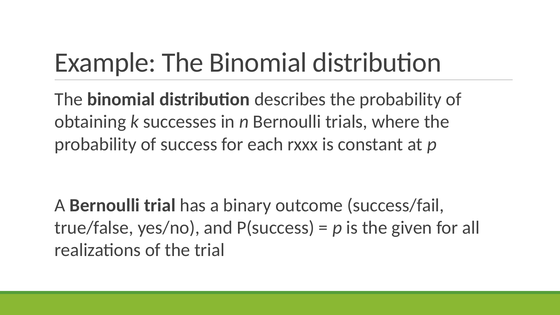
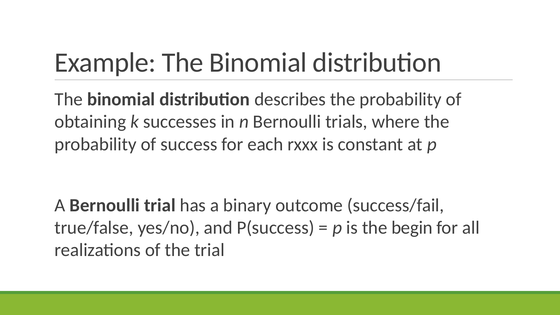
given: given -> begin (412, 228)
